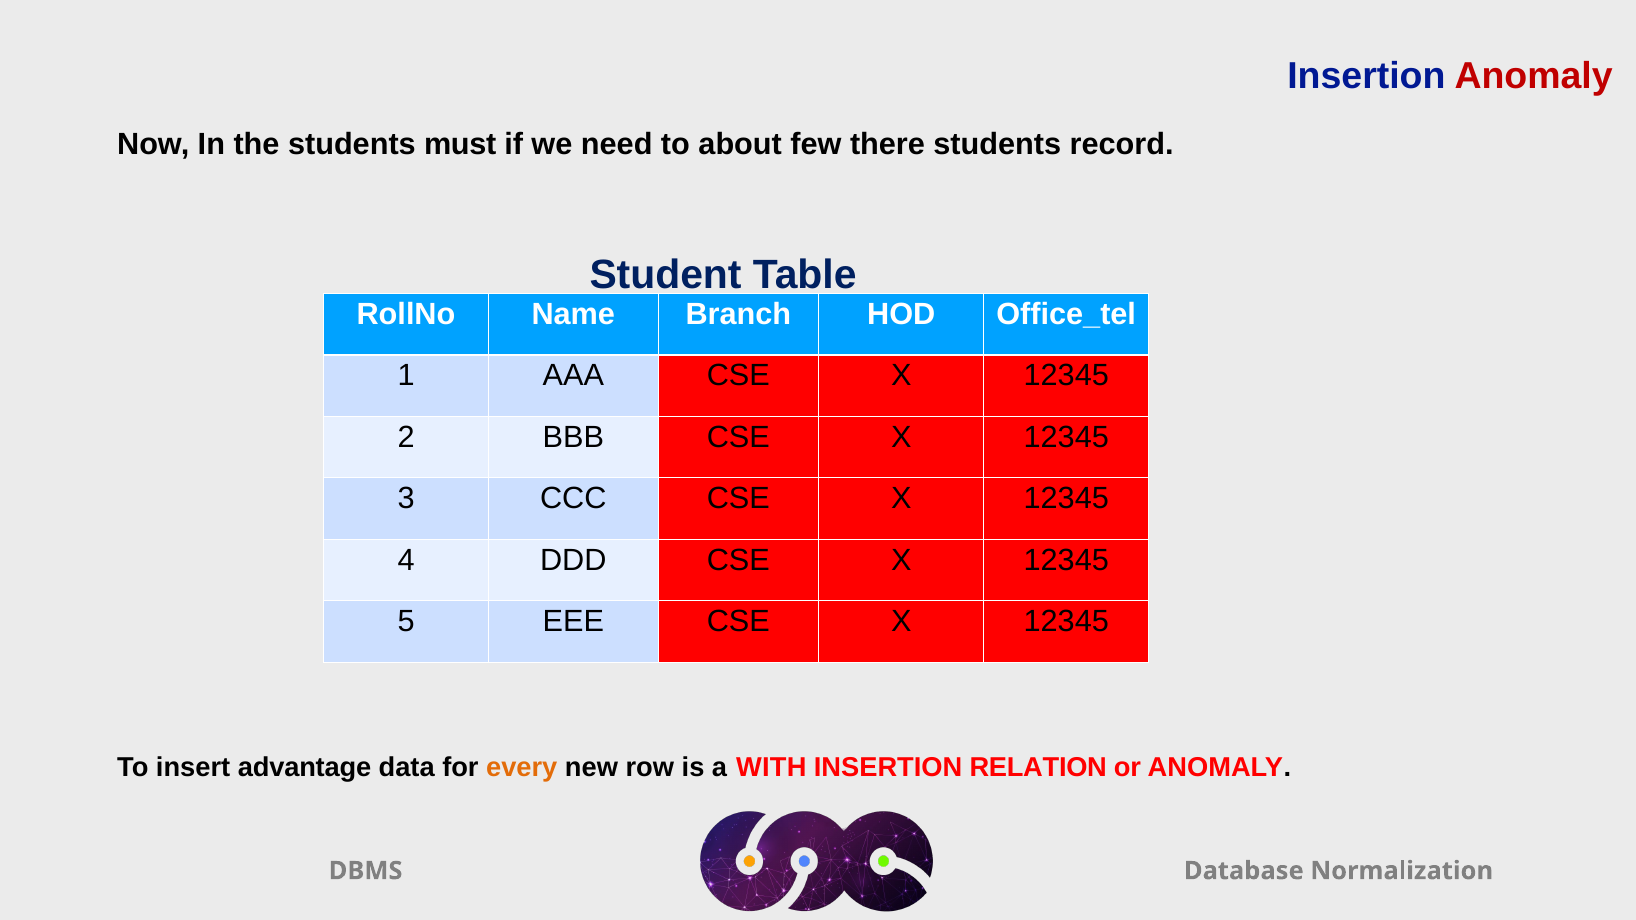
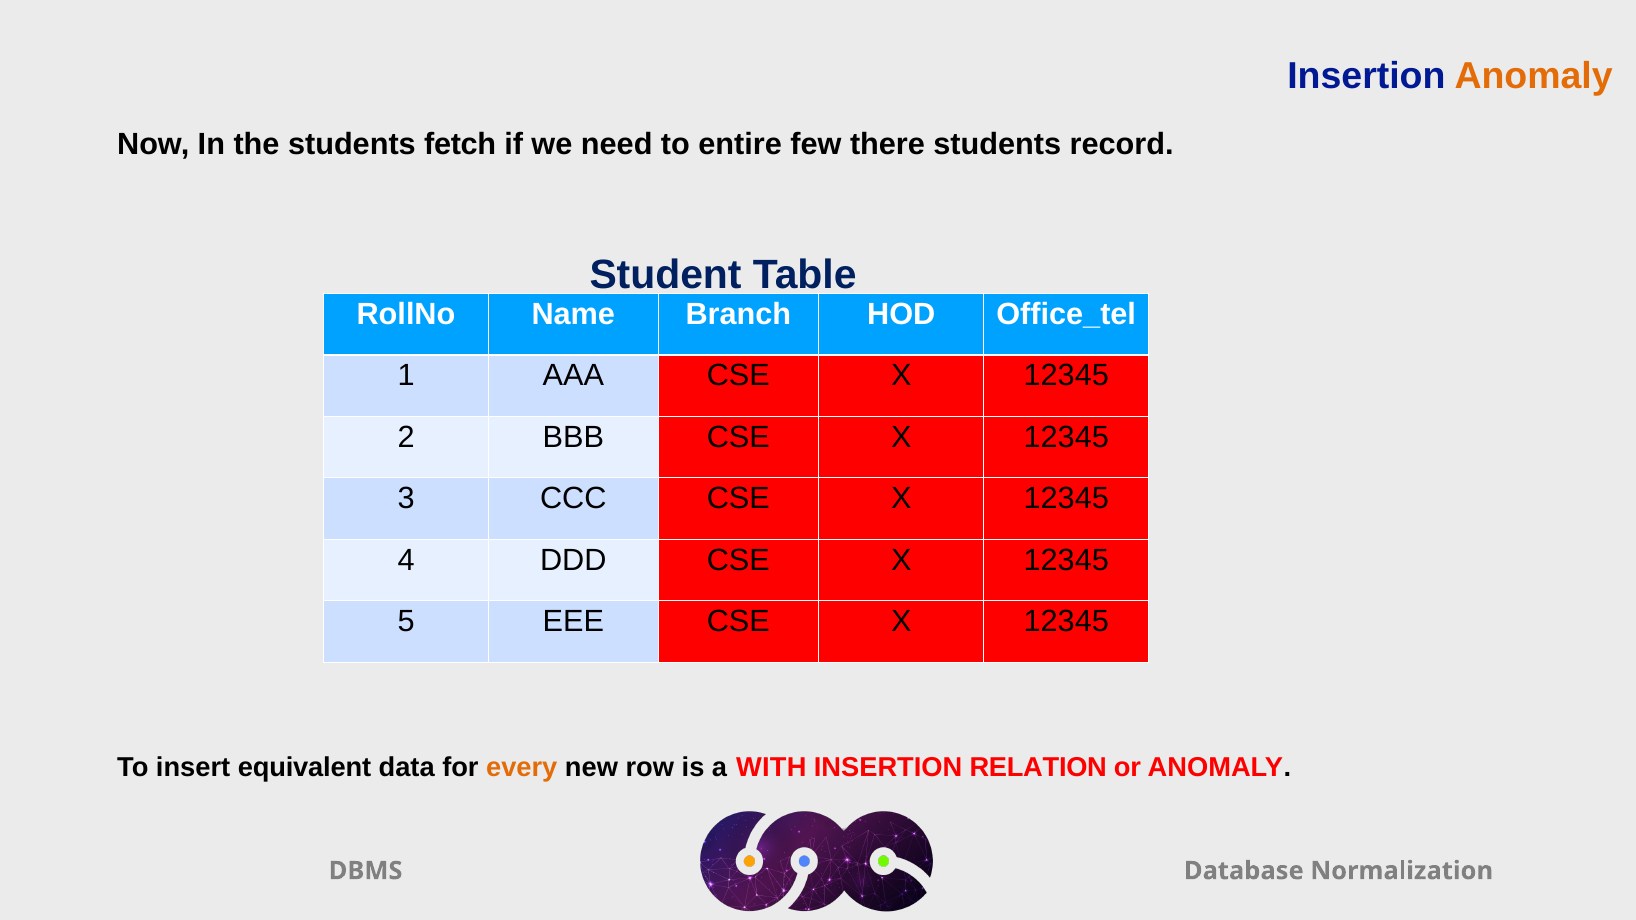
Anomaly colour: red -> orange (1534, 77)
must: must -> fetch (460, 144)
about: about -> entire (740, 144)
advantage: advantage -> equivalent (305, 768)
